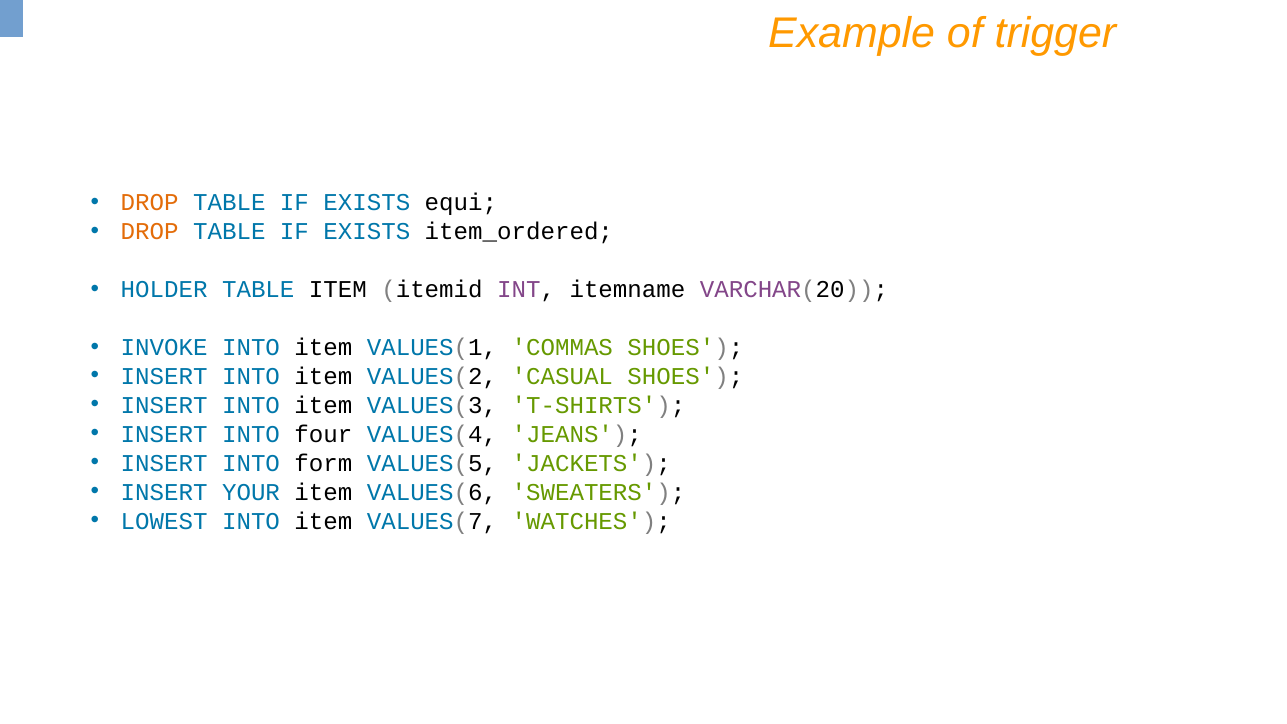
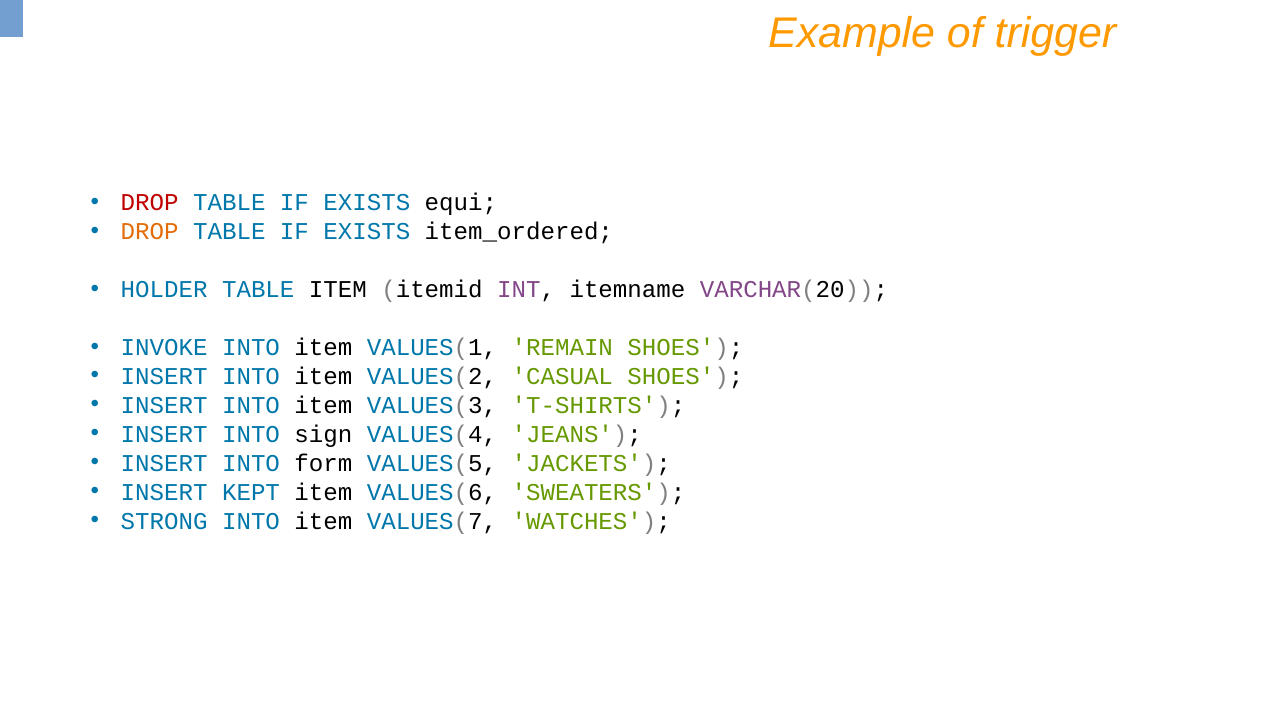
DROP colour: orange -> red (150, 203)
COMMAS: COMMAS -> REMAIN (562, 347)
four: four -> sign (323, 434)
YOUR: YOUR -> KEPT (251, 492)
LOWEST: LOWEST -> STRONG (164, 521)
